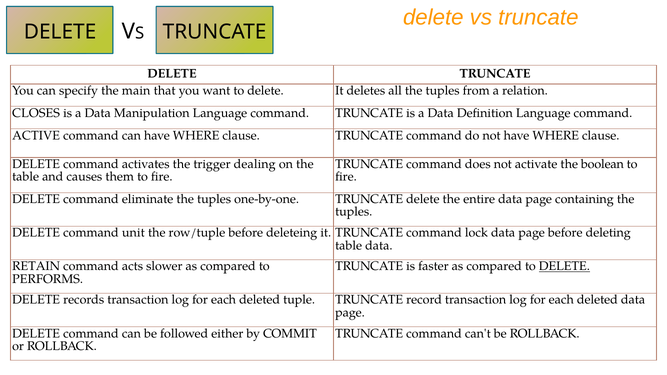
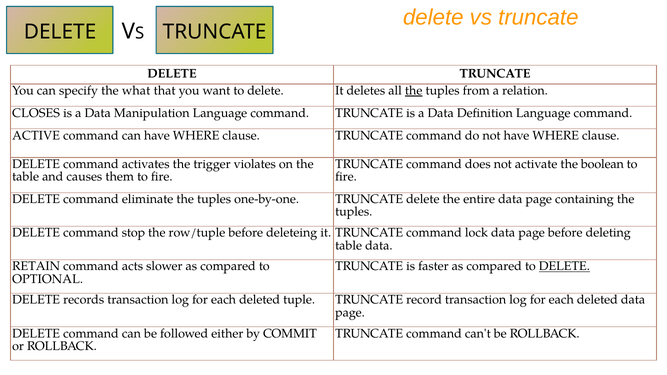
main: main -> what (136, 91)
the underline: none -> present (414, 91)
dealing: dealing -> violates (255, 164)
unit: unit -> stop (133, 233)
PERFORMS: PERFORMS -> OPTIONAL (48, 279)
